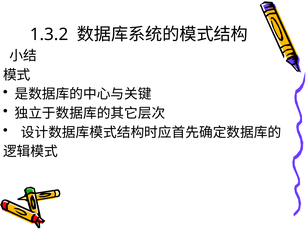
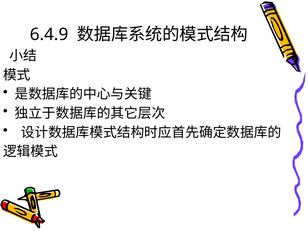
1.3.2: 1.3.2 -> 6.4.9 (49, 35)
